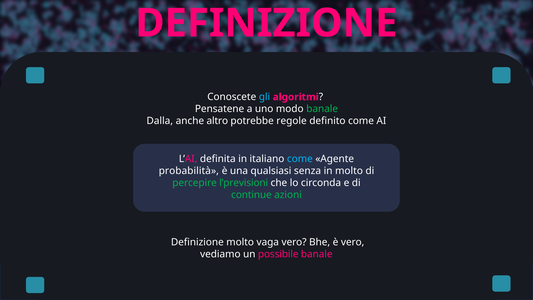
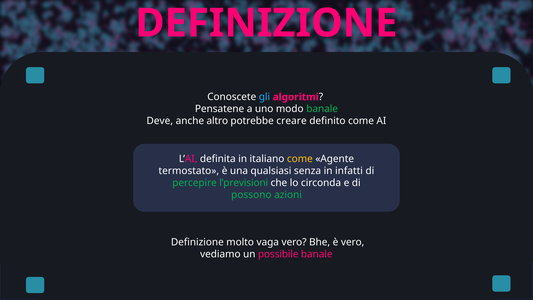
Dalla: Dalla -> Deve (160, 121)
regole: regole -> creare (292, 121)
come colour: light blue -> yellow (300, 159)
probabilità: probabilità -> termostato (189, 171)
in molto: molto -> infatti (349, 171)
continue: continue -> possono (251, 195)
